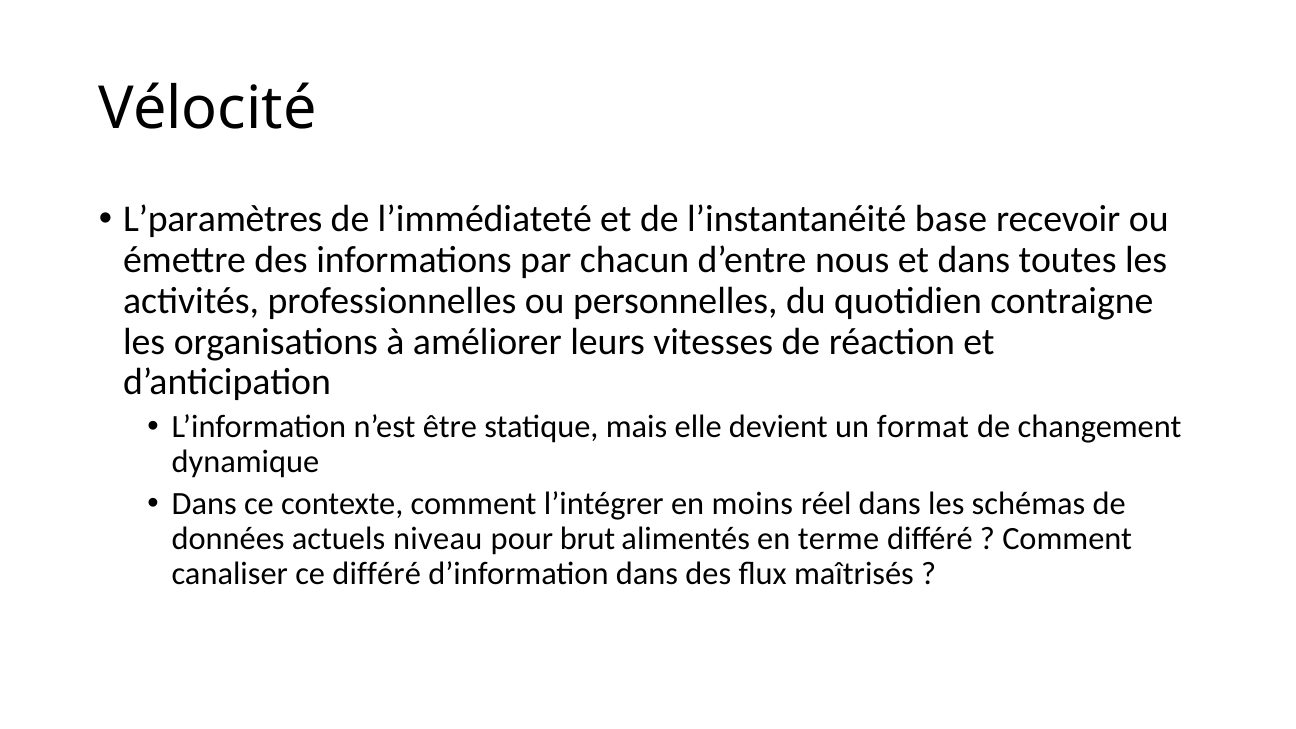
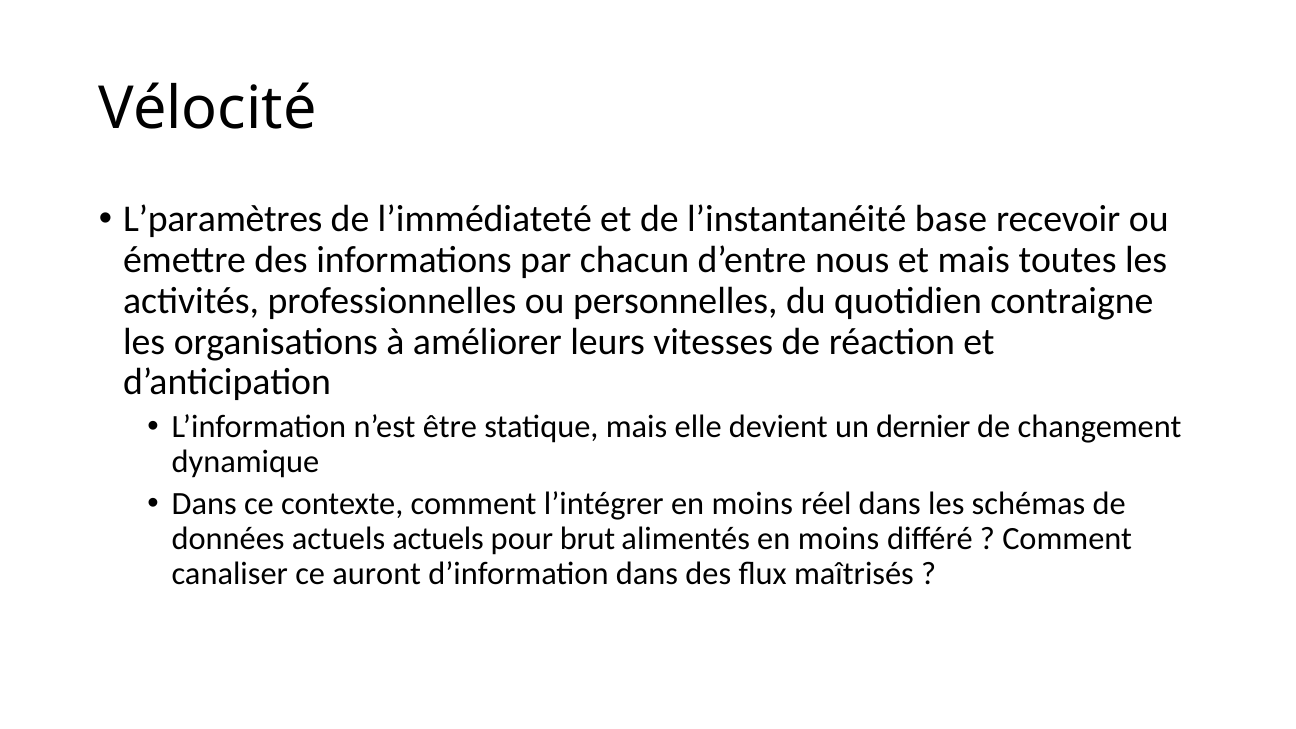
et dans: dans -> mais (974, 260)
format: format -> dernier (923, 427)
actuels niveau: niveau -> actuels (438, 539)
alimentés en terme: terme -> moins (839, 539)
ce différé: différé -> auront (377, 574)
